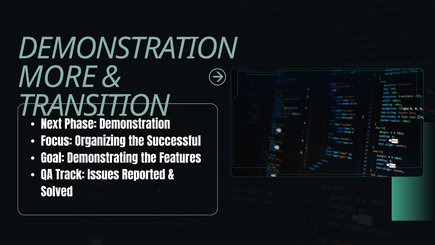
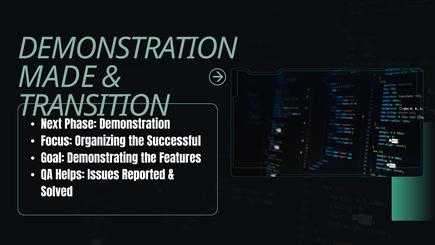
MORE: MORE -> MADE (57, 77)
Track: Track -> Helps (70, 175)
